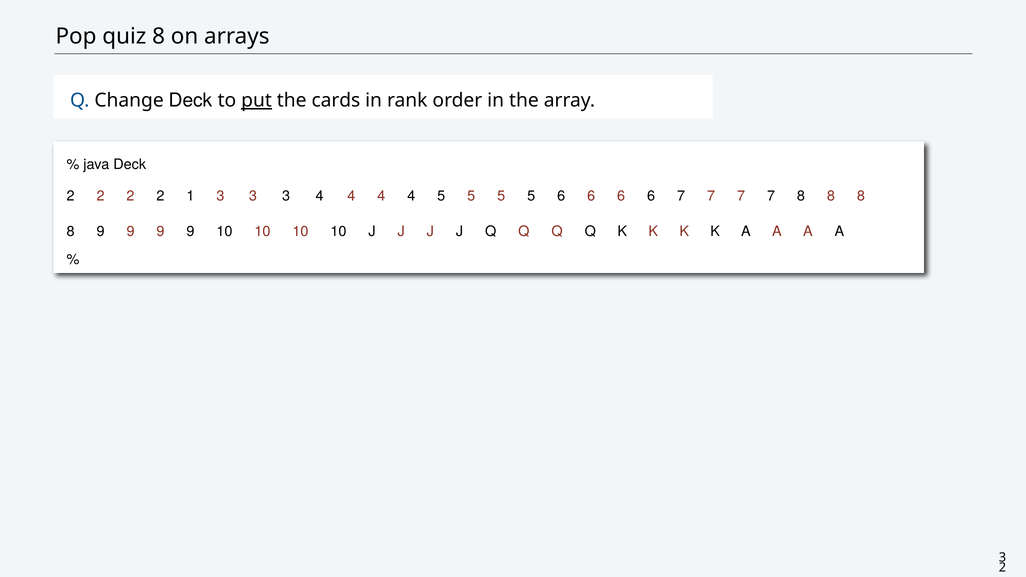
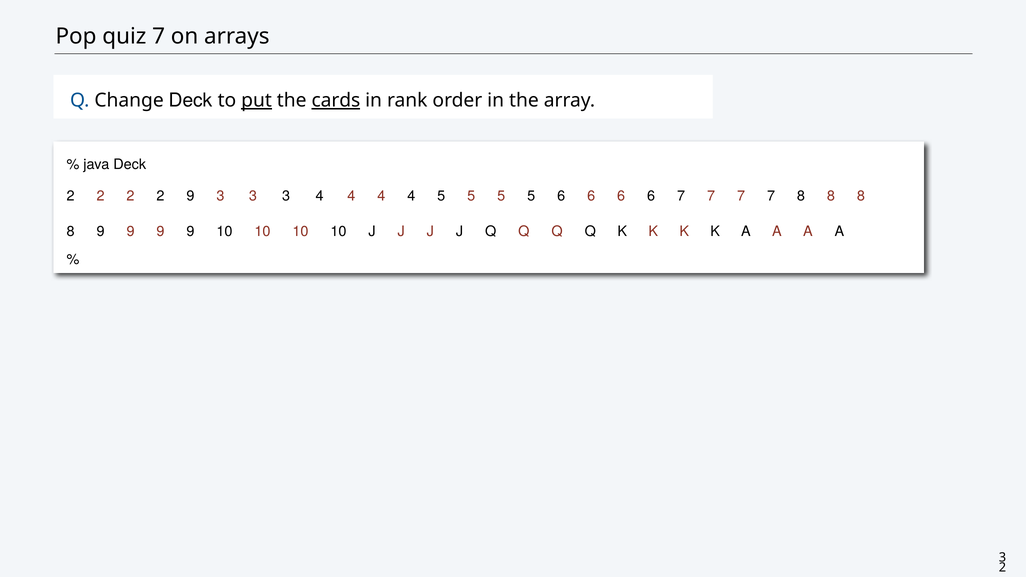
quiz 8: 8 -> 7 (159, 36)
cards underline: none -> present (336, 100)
1: 1 -> 9 (190, 196)
